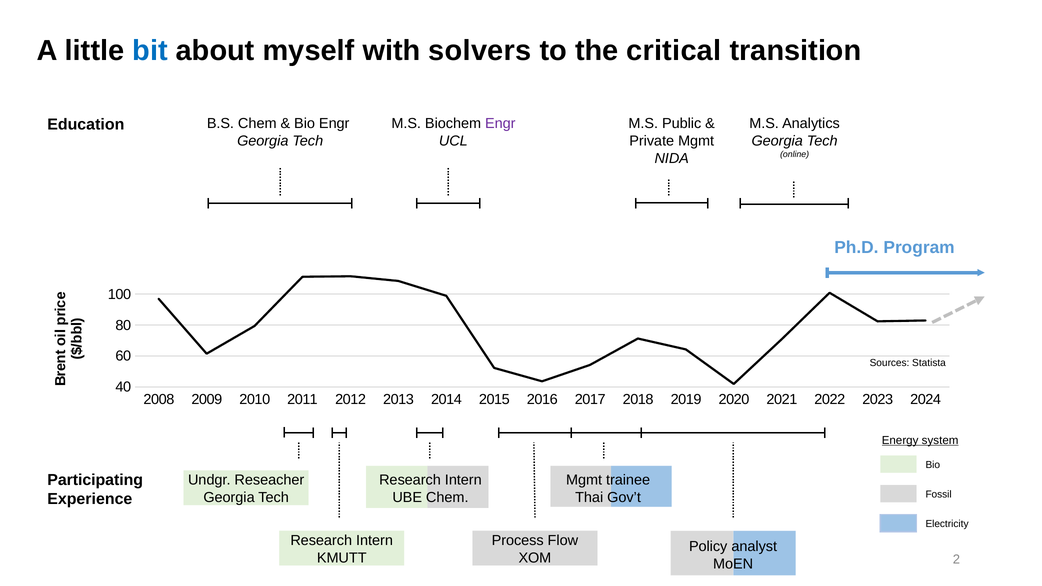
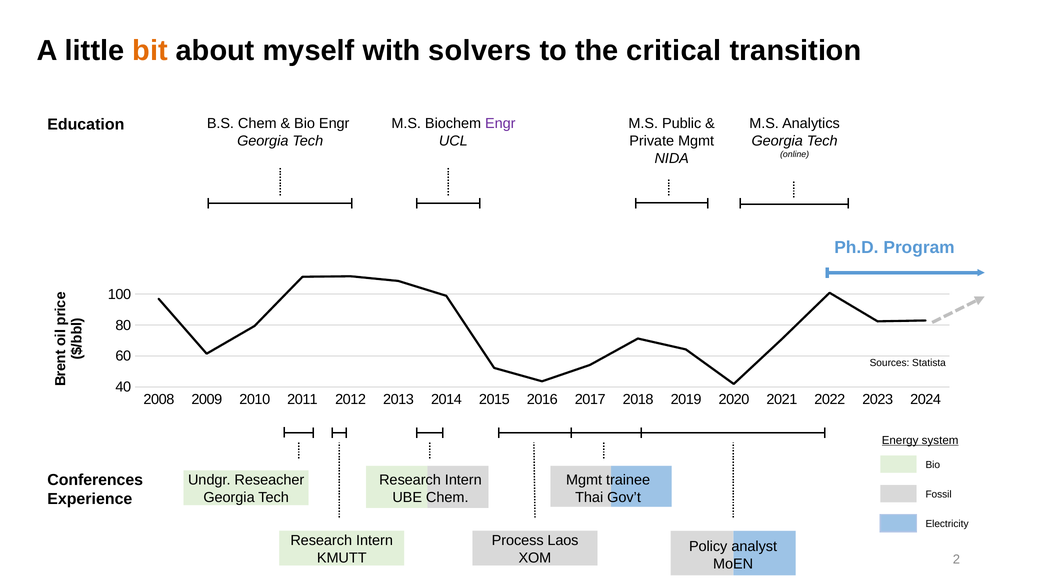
bit colour: blue -> orange (150, 51)
Participating: Participating -> Conferences (95, 480)
Flow: Flow -> Laos (563, 540)
